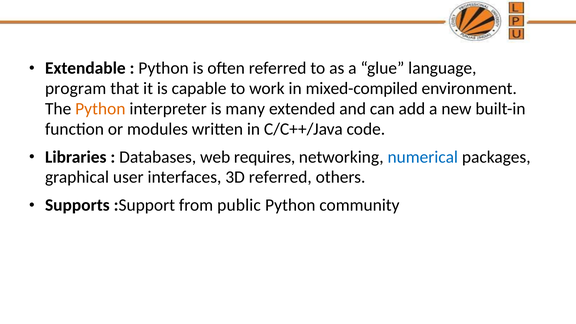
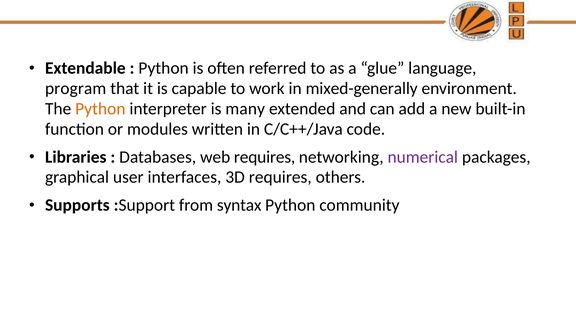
mixed-compiled: mixed-compiled -> mixed-generally (362, 88)
numerical colour: blue -> purple (423, 157)
3D referred: referred -> requires (280, 177)
public: public -> syntax (239, 205)
